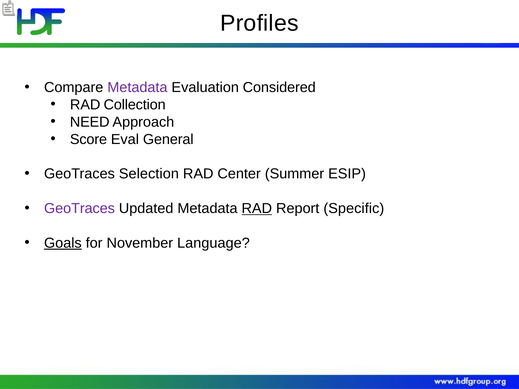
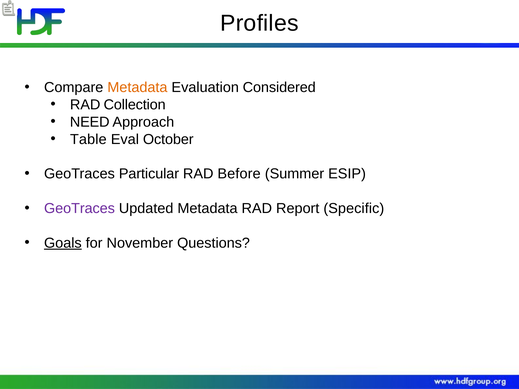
Metadata colour: purple -> orange (137, 87)
Score: Score -> Table (88, 139)
General: General -> October (168, 139)
Selection: Selection -> Particular (149, 174)
Center: Center -> Before (239, 174)
RAD underline: present -> none (257, 209)
Language: Language -> Questions (214, 243)
